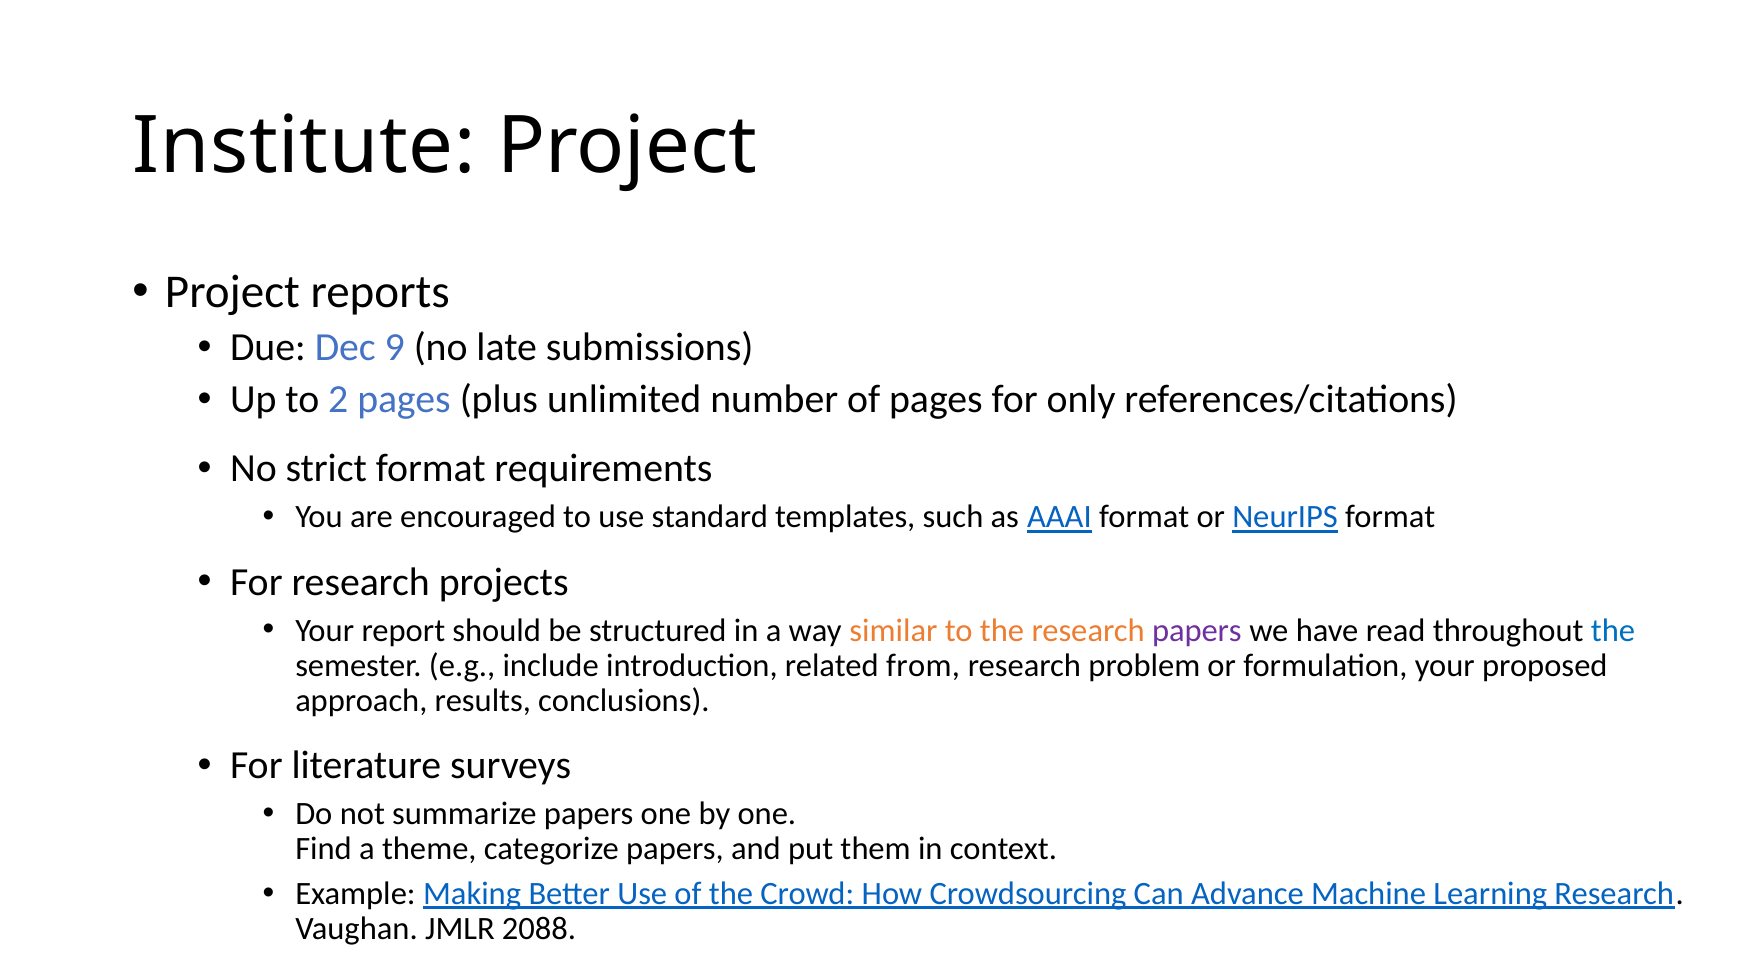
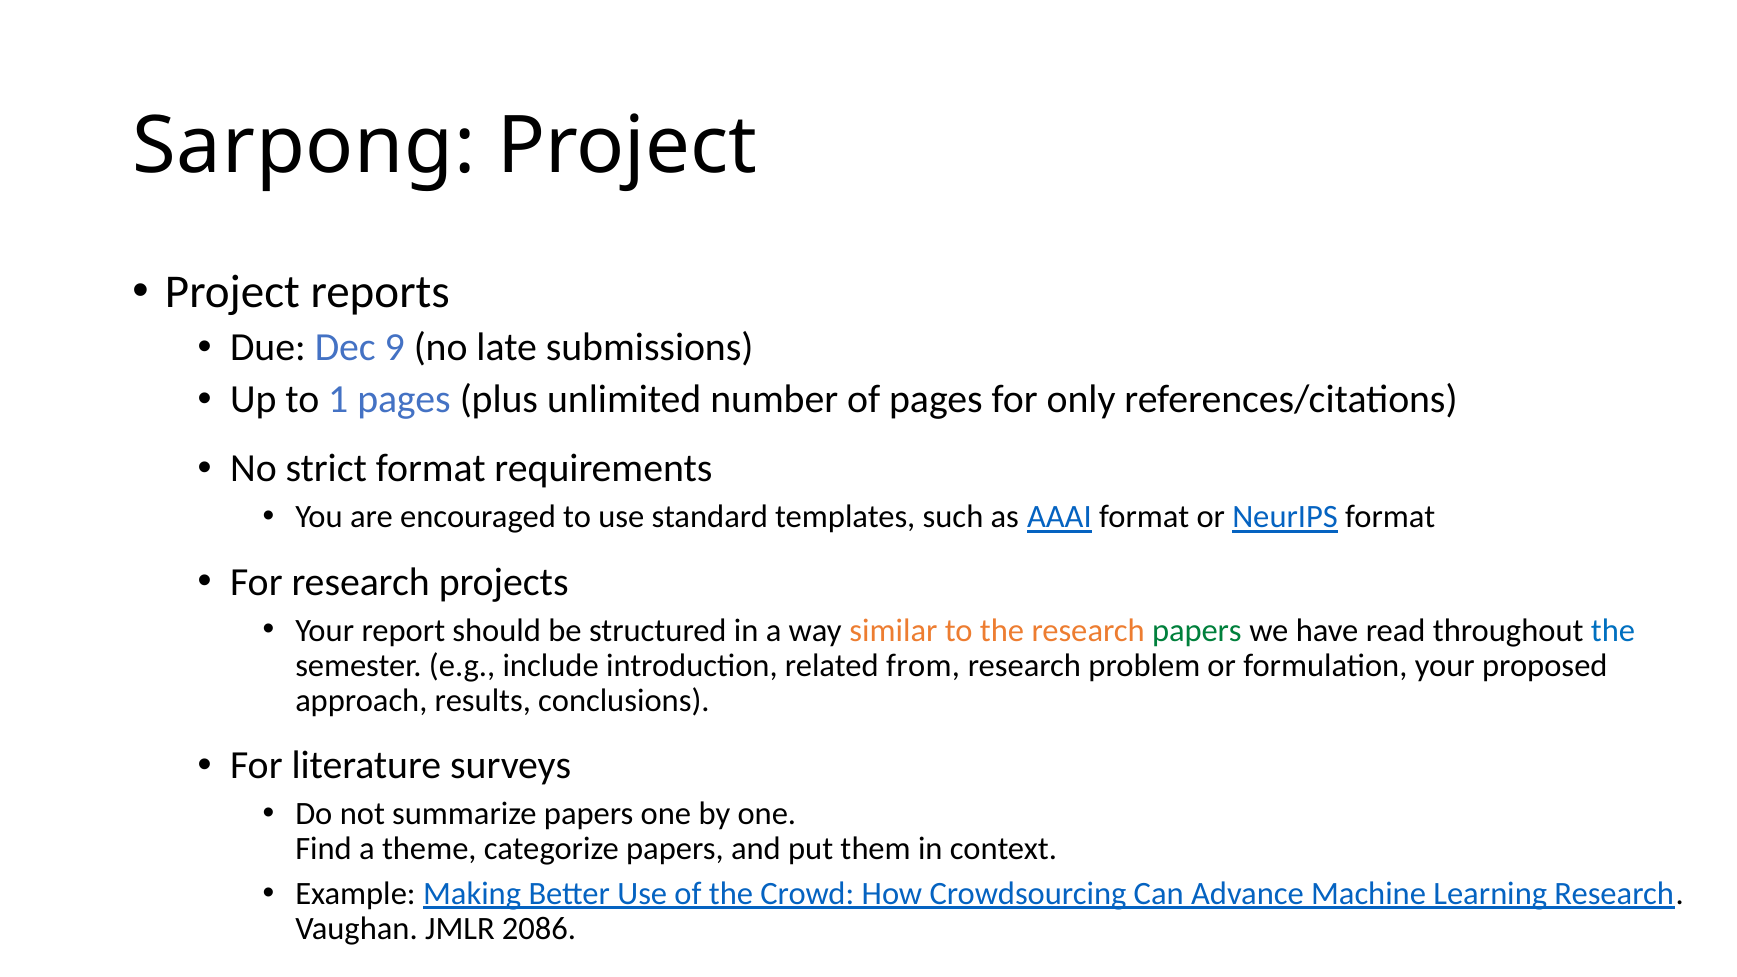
Institute: Institute -> Sarpong (304, 146)
2: 2 -> 1 (338, 400)
papers colour: purple -> green (1197, 630)
2088: 2088 -> 2086 (539, 929)
